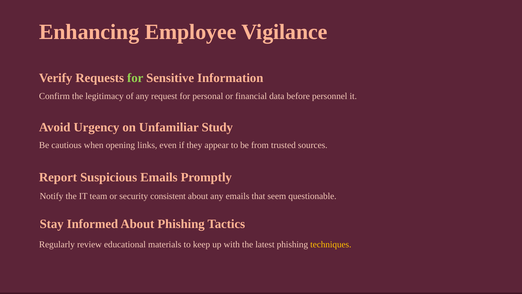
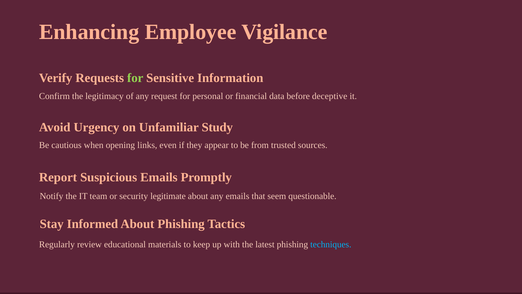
personnel: personnel -> deceptive (330, 96)
consistent: consistent -> legitimate (168, 196)
techniques colour: yellow -> light blue (331, 244)
